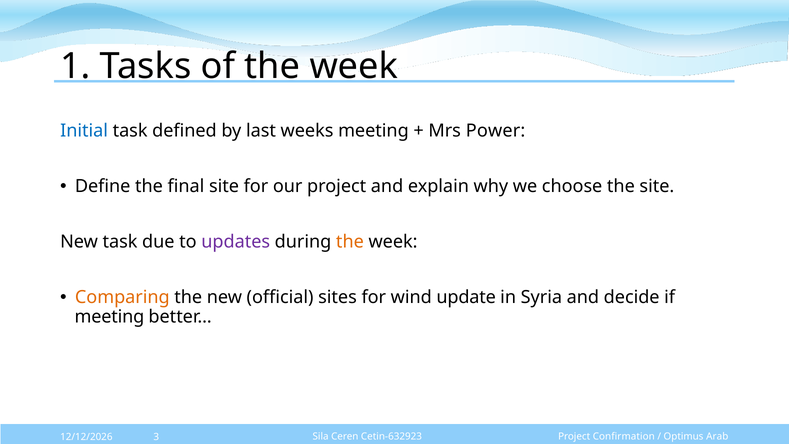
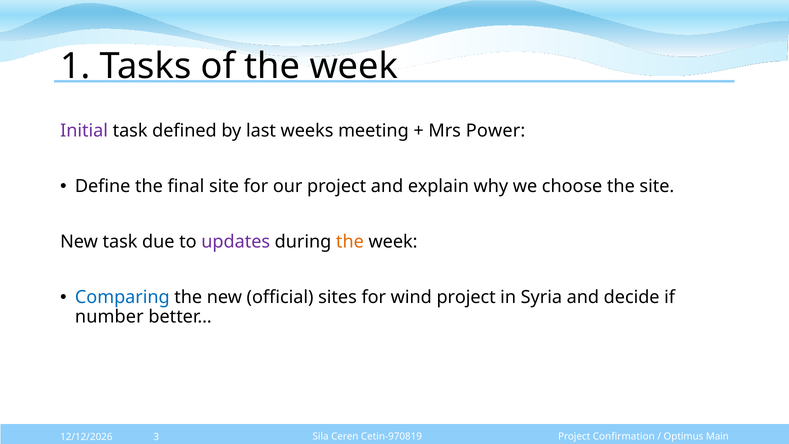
Initial colour: blue -> purple (84, 131)
Comparing colour: orange -> blue (122, 297)
wind update: update -> project (466, 297)
meeting: meeting -> number (109, 317)
Cetin-632923: Cetin-632923 -> Cetin-970819 (391, 437)
Arab: Arab -> Main (717, 436)
